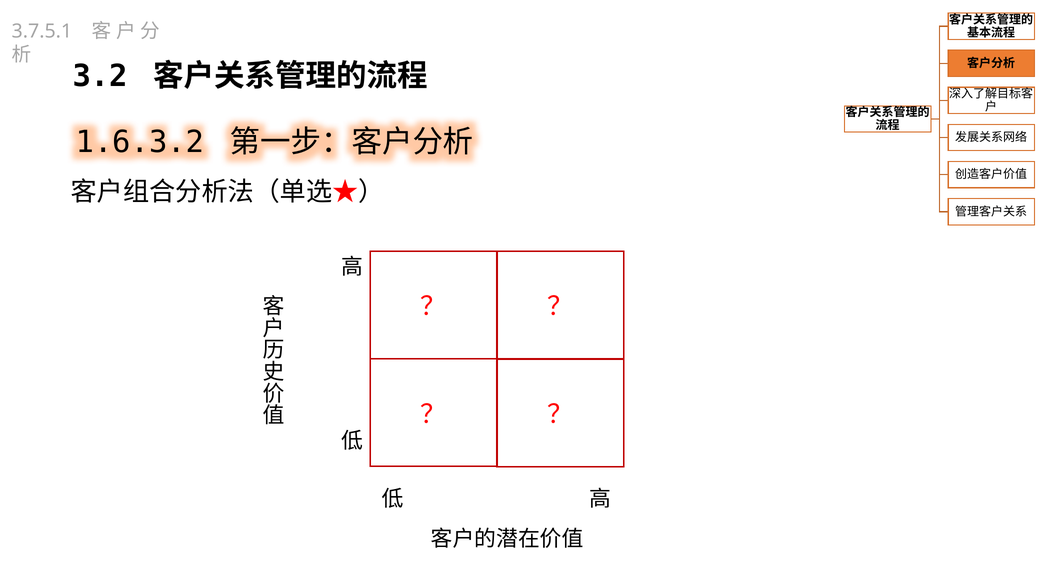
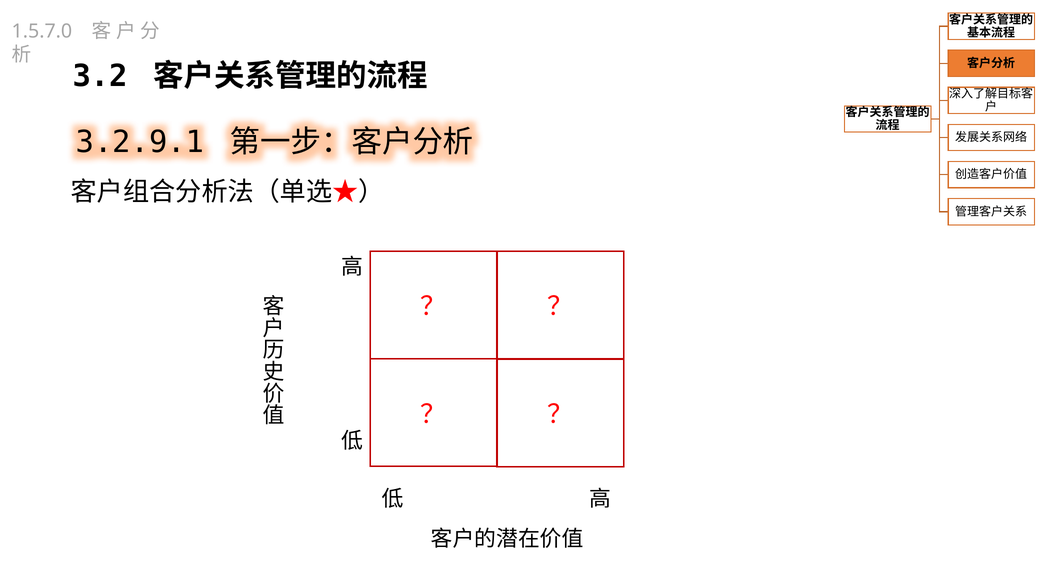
3.7.5.1: 3.7.5.1 -> 1.5.7.0 (42, 31)
1.6.3.2: 1.6.3.2 -> 3.2.9.1 (140, 143)
